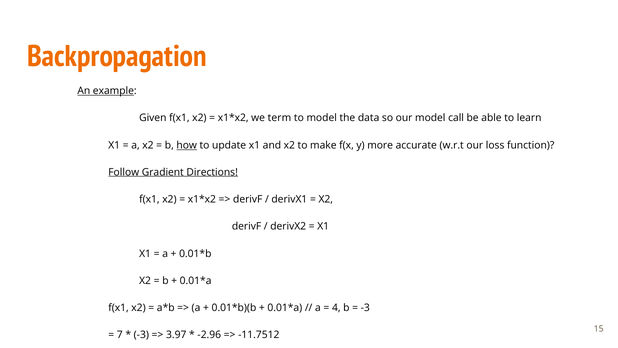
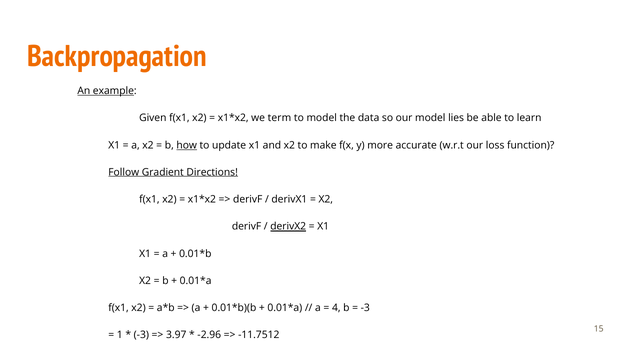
call: call -> lies (456, 118)
derivX2 underline: none -> present (288, 226)
7: 7 -> 1 (120, 335)
